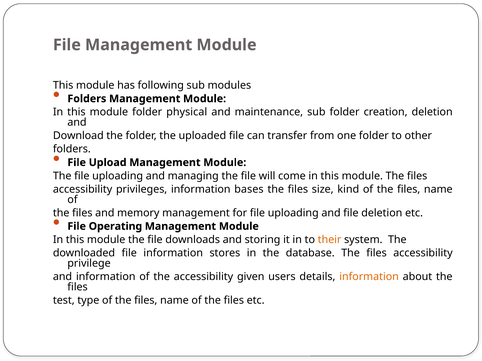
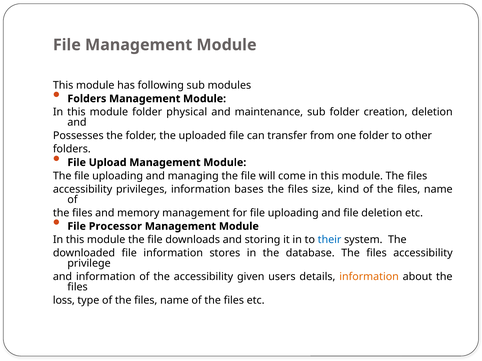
Download: Download -> Possesses (78, 136)
Operating: Operating -> Processor (115, 227)
their colour: orange -> blue (330, 240)
test: test -> loss (64, 301)
